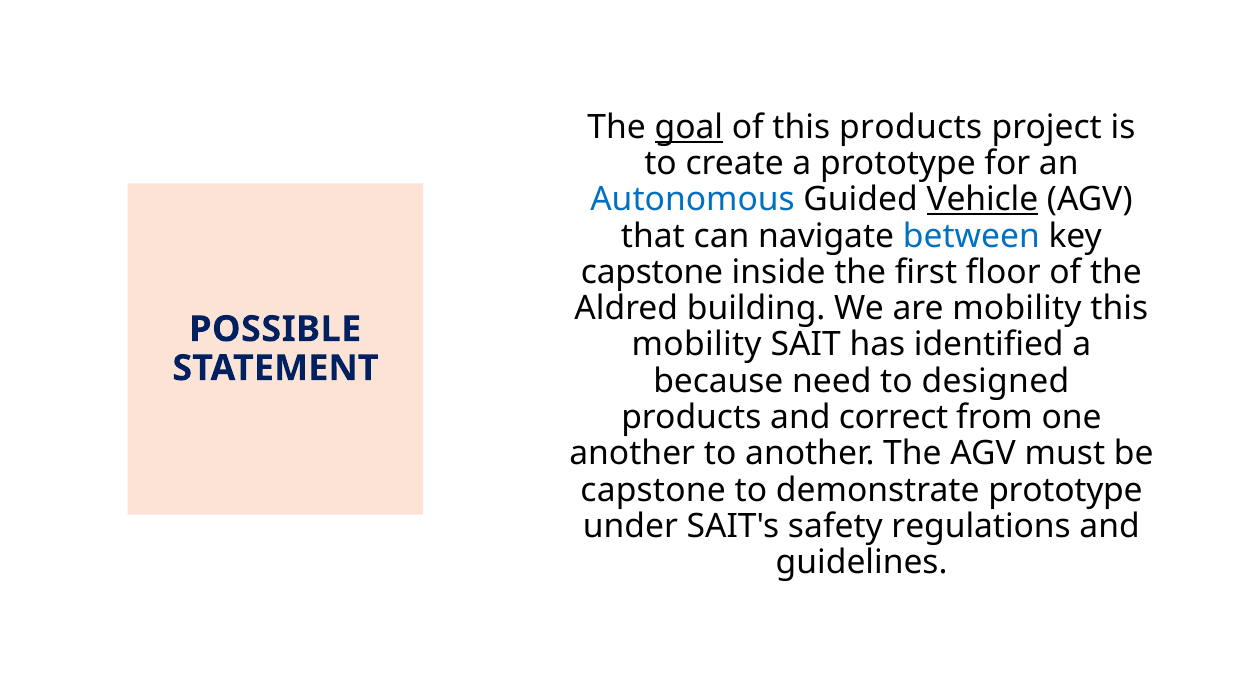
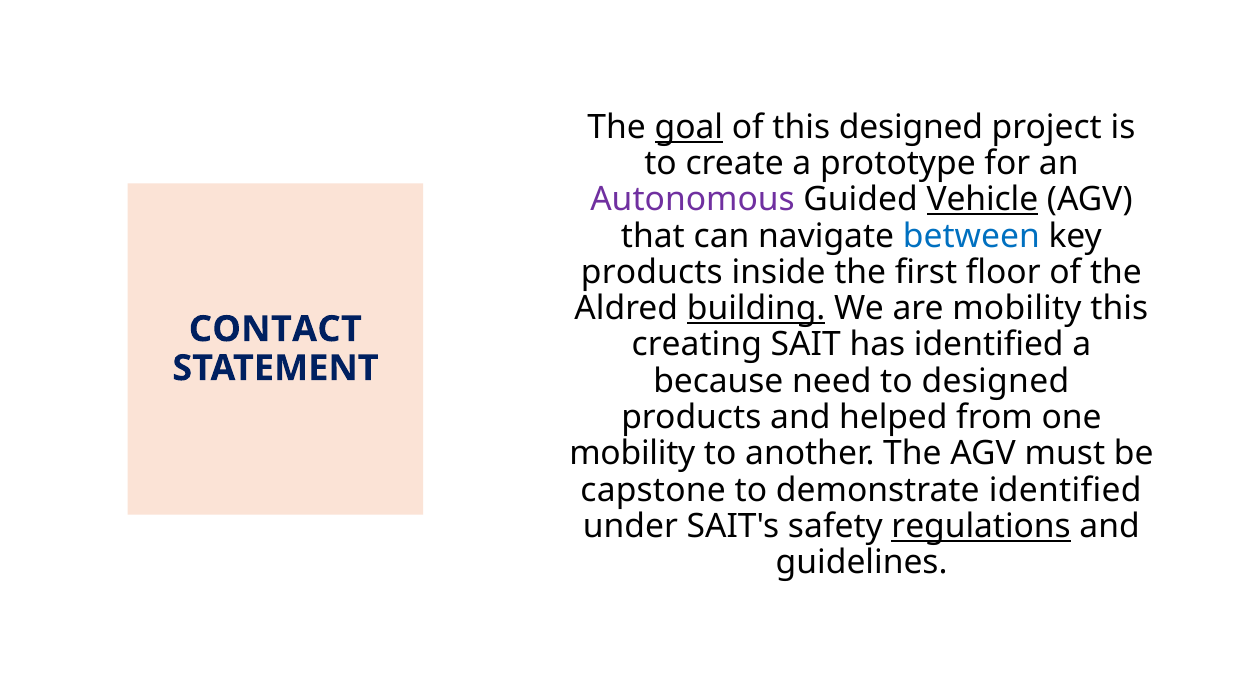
this products: products -> designed (911, 127)
Autonomous colour: blue -> purple (693, 200)
capstone: capstone -> products (652, 272)
building underline: none -> present (756, 309)
POSSIBLE: POSSIBLE -> CONTACT (275, 329)
mobility: mobility -> creating (697, 345)
correct: correct -> helped (893, 417)
another: another -> mobility (632, 454)
demonstrate prototype: prototype -> identified (1065, 490)
regulations underline: none -> present (981, 526)
